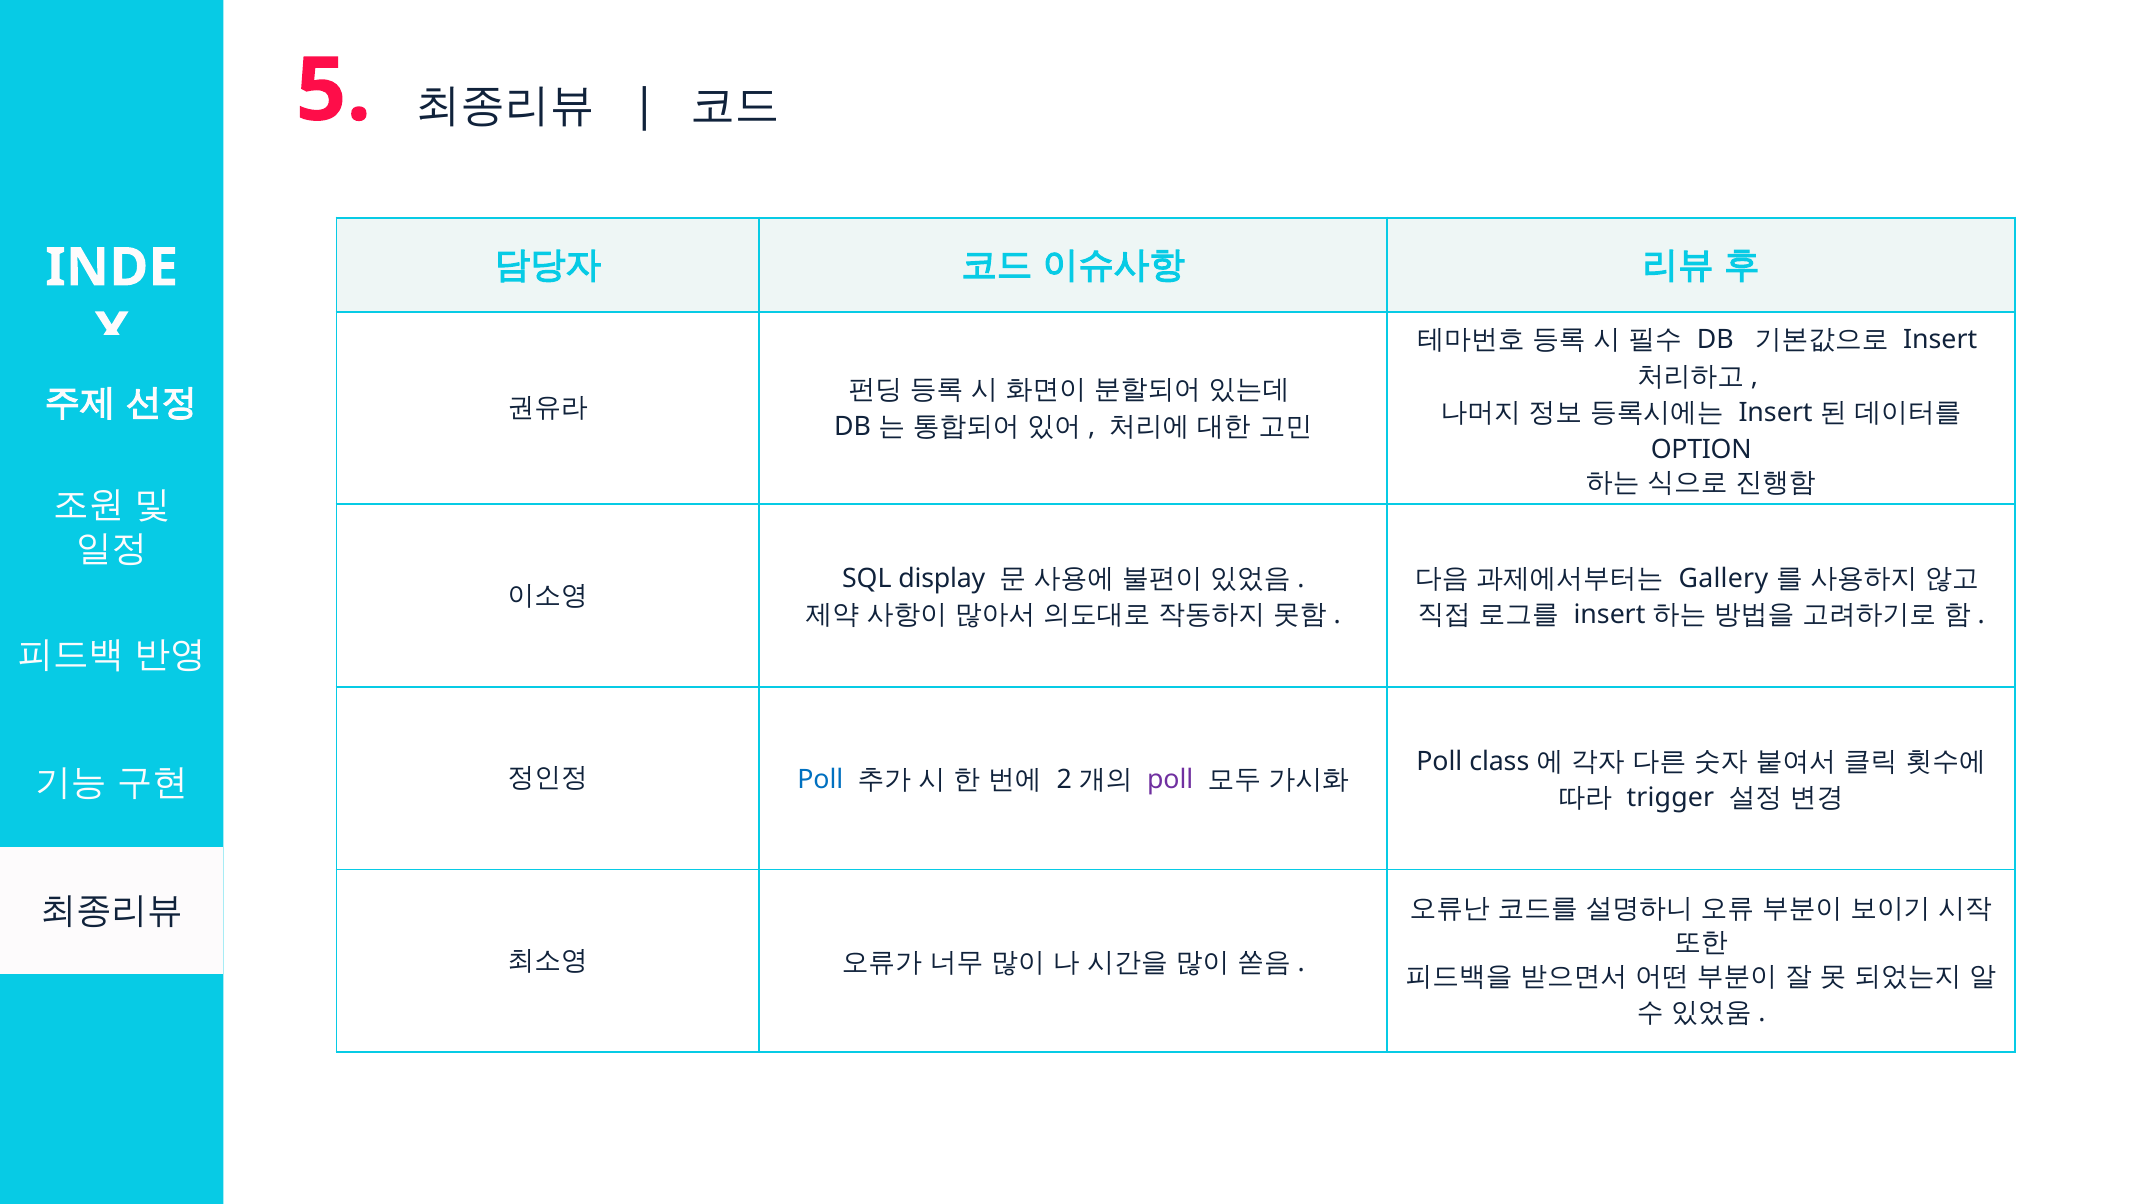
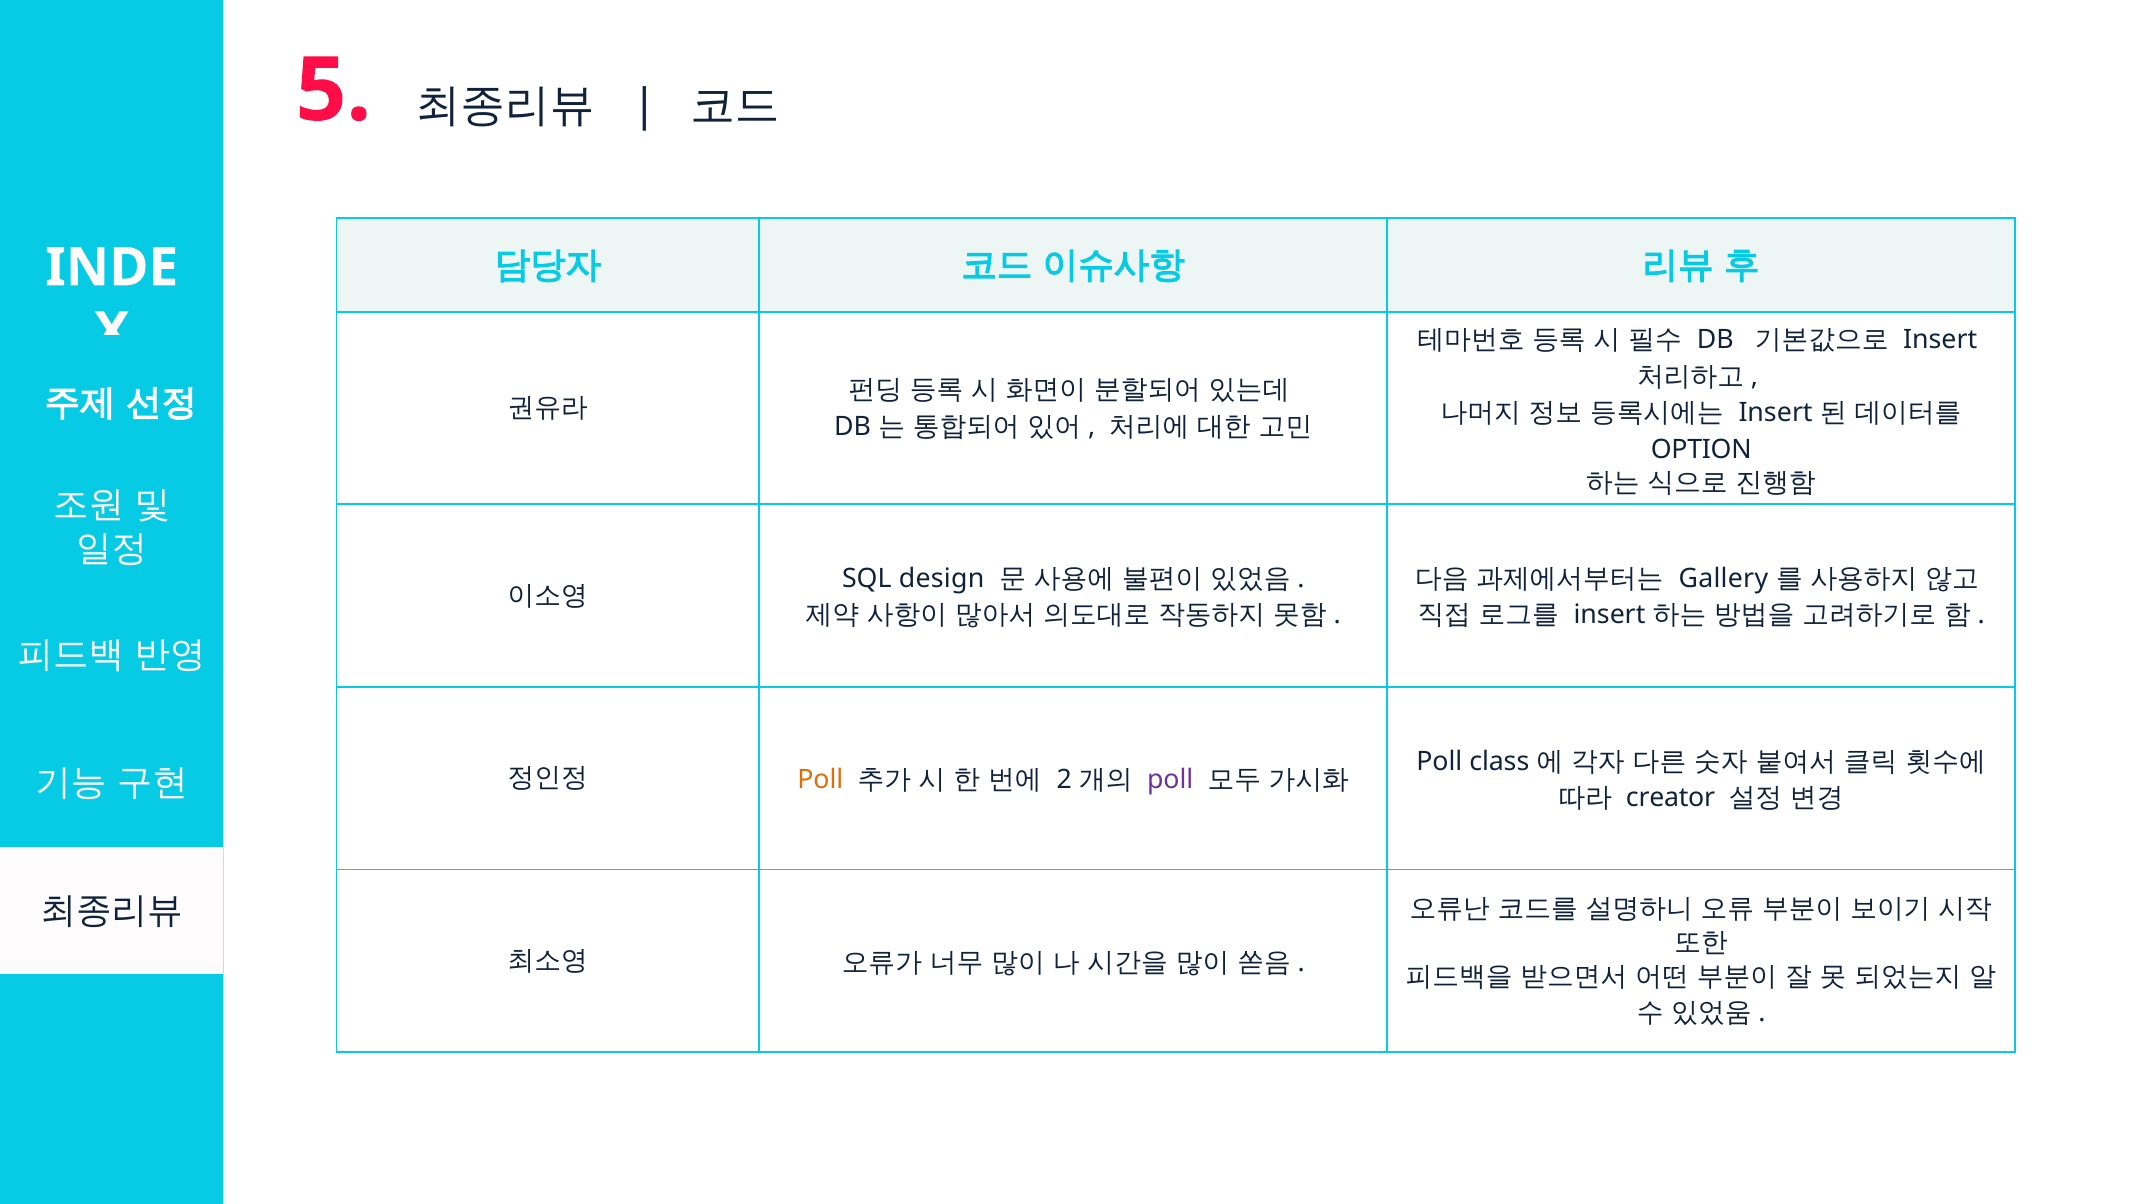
display: display -> design (942, 578)
Poll colour: blue -> orange (820, 779)
trigger: trigger -> creator (1671, 798)
